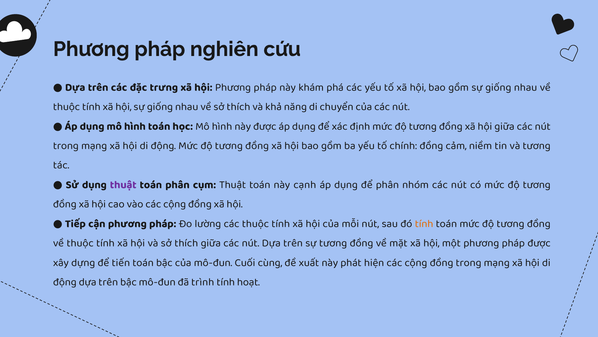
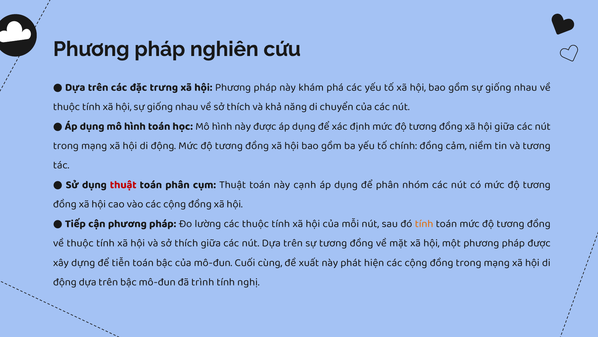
thuật colour: purple -> red (123, 184)
tiến: tiến -> tiễn (121, 262)
hoạt: hoạt -> nghị (248, 281)
